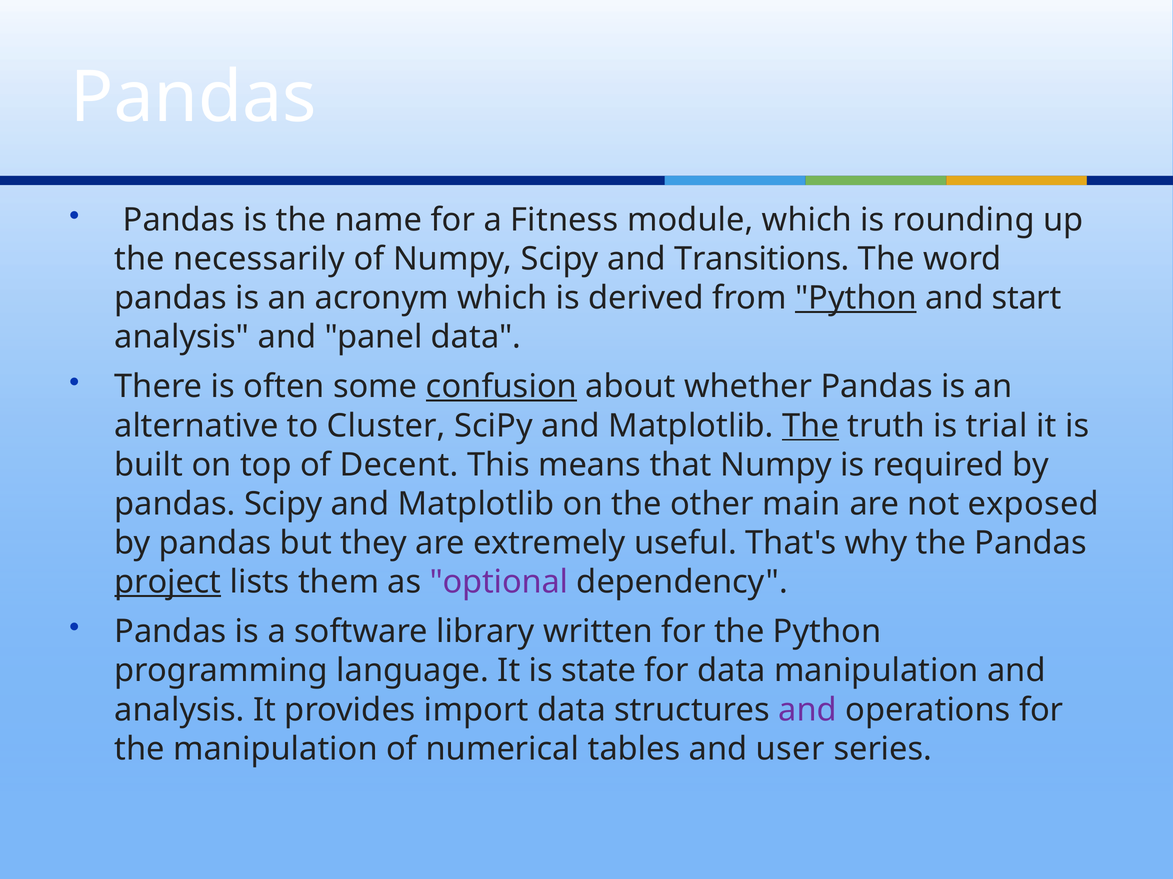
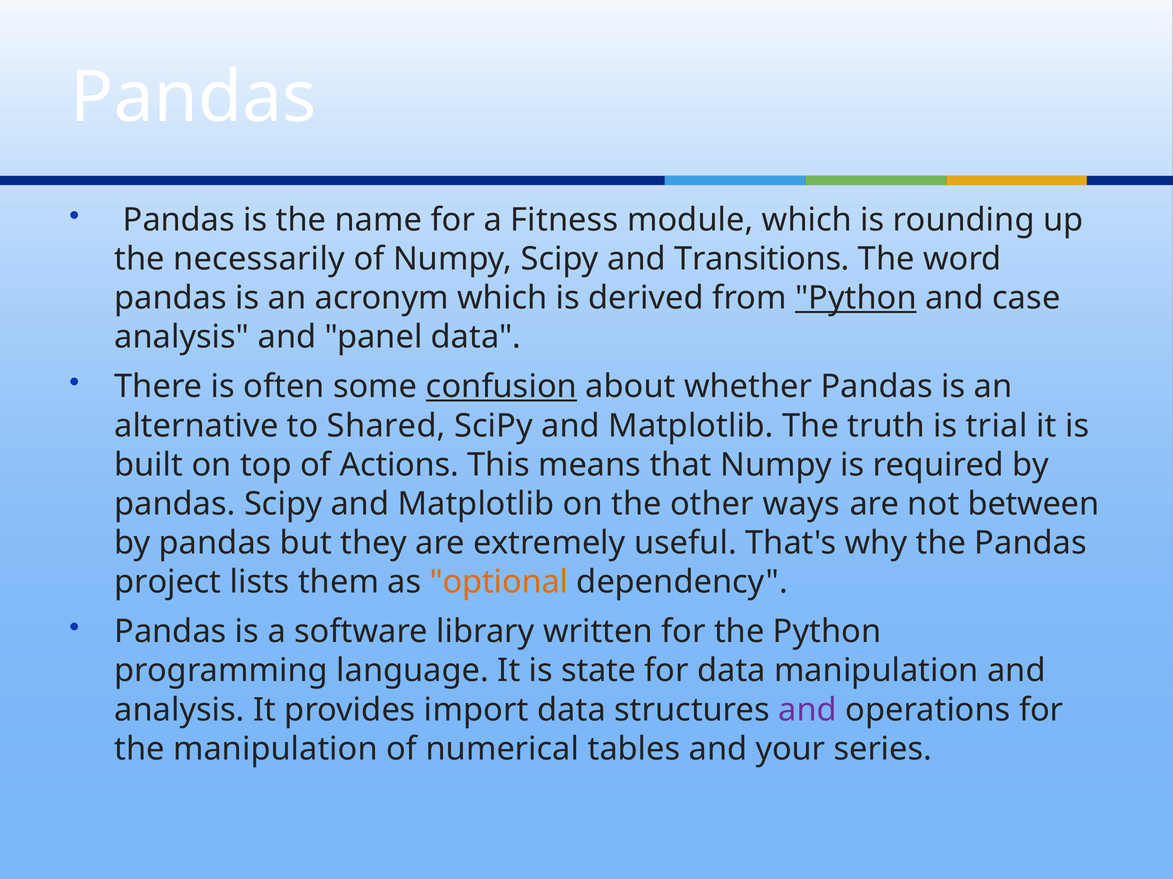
start: start -> case (1026, 298)
Cluster: Cluster -> Shared (386, 426)
The underline: present -> none (811, 426)
Decent: Decent -> Actions (399, 465)
main: main -> ways (801, 504)
exposed: exposed -> between (1033, 504)
project underline: present -> none (168, 583)
optional colour: purple -> orange (499, 583)
user: user -> your (791, 749)
